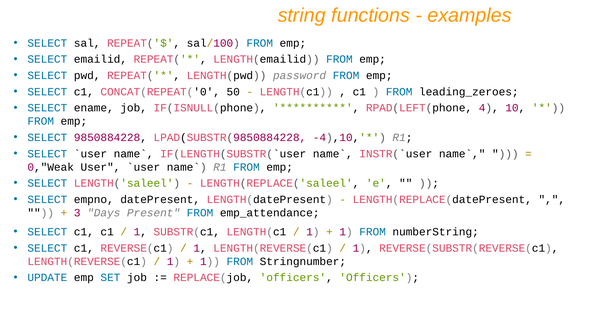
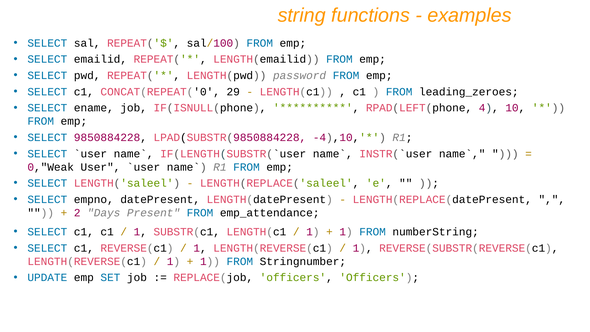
50: 50 -> 29 (233, 92)
3: 3 -> 2 (77, 213)
